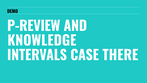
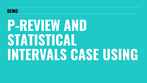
KNOWLEDGE: KNOWLEDGE -> STATISTICAL (42, 41)
THERE: THERE -> USING (120, 55)
